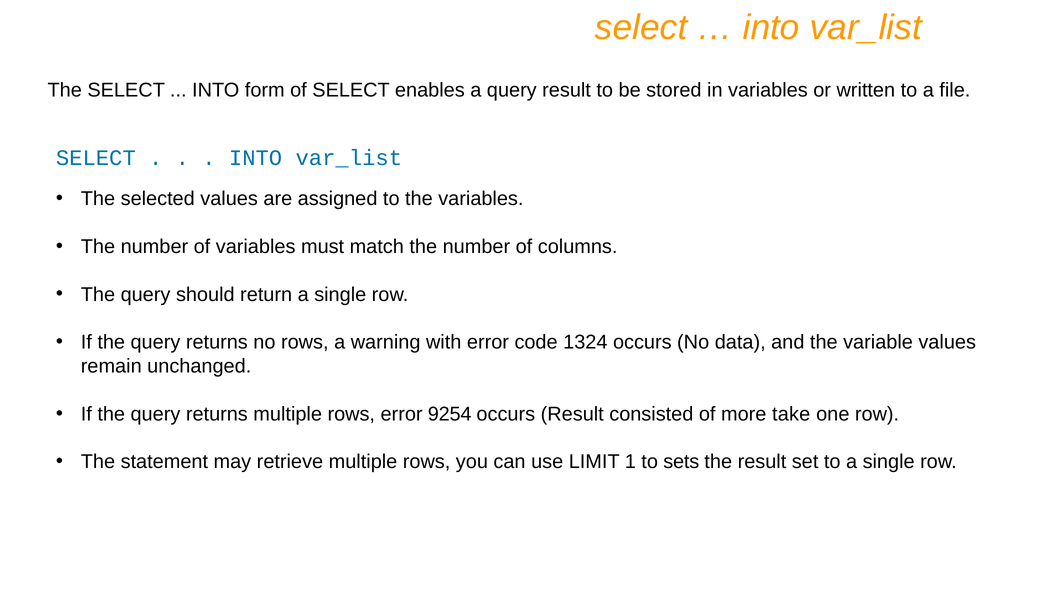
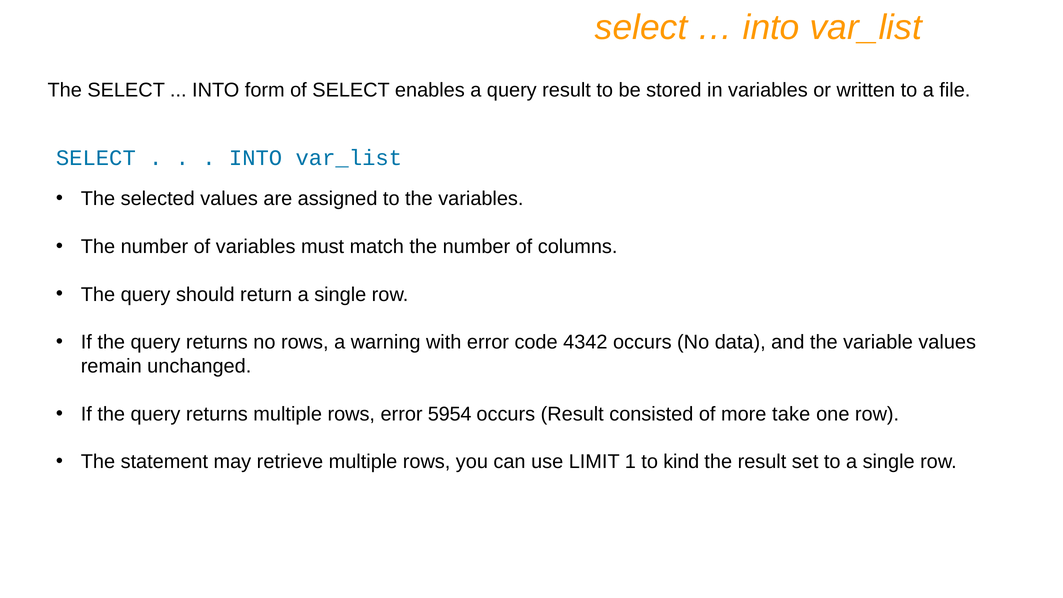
1324: 1324 -> 4342 (585, 342)
9254: 9254 -> 5954 (450, 414)
sets: sets -> kind (681, 462)
